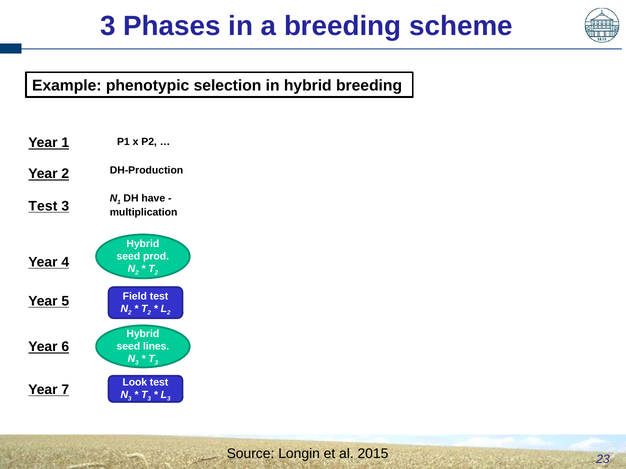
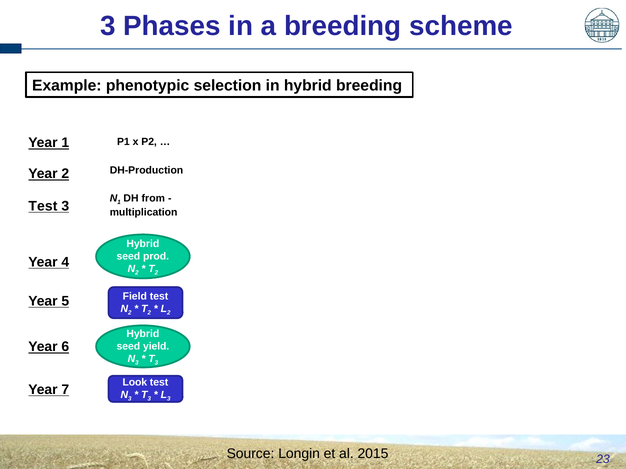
have: have -> from (153, 198)
lines: lines -> yield (156, 347)
